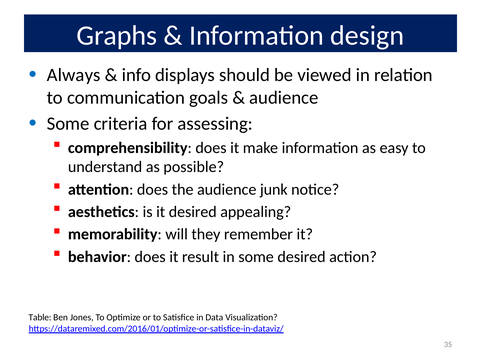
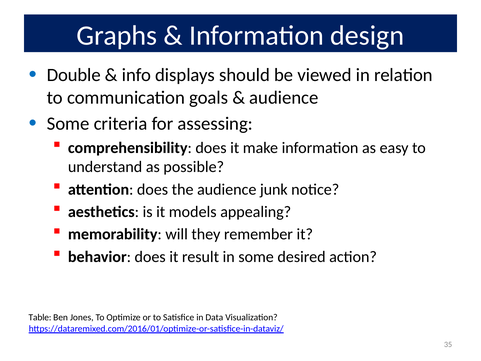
Always: Always -> Double (74, 75)
it desired: desired -> models (193, 212)
